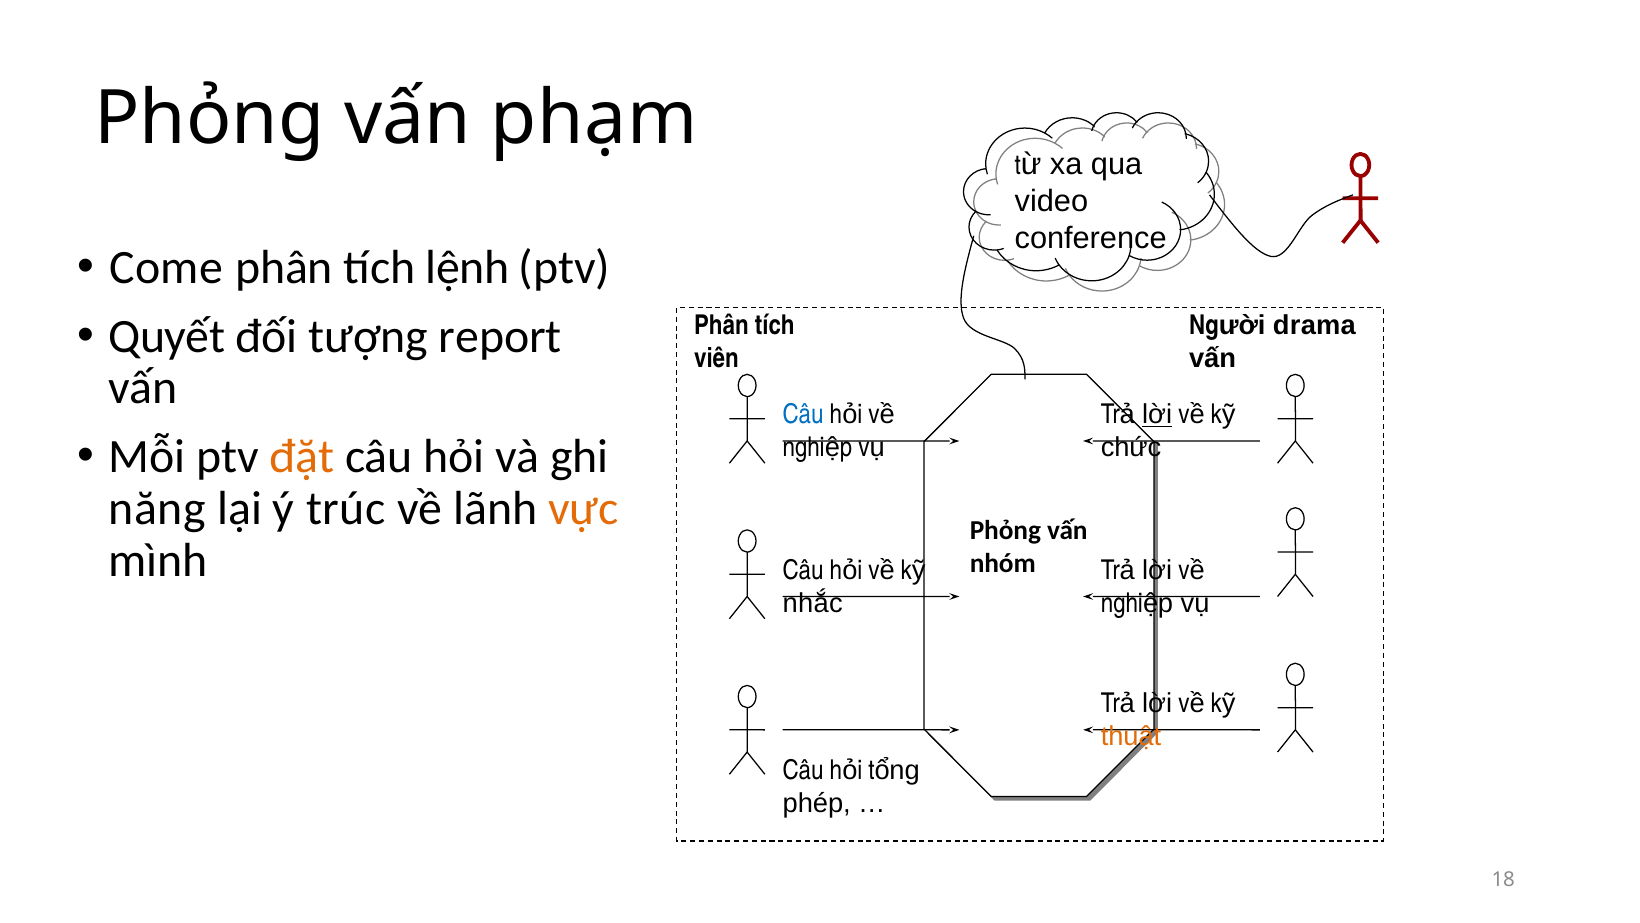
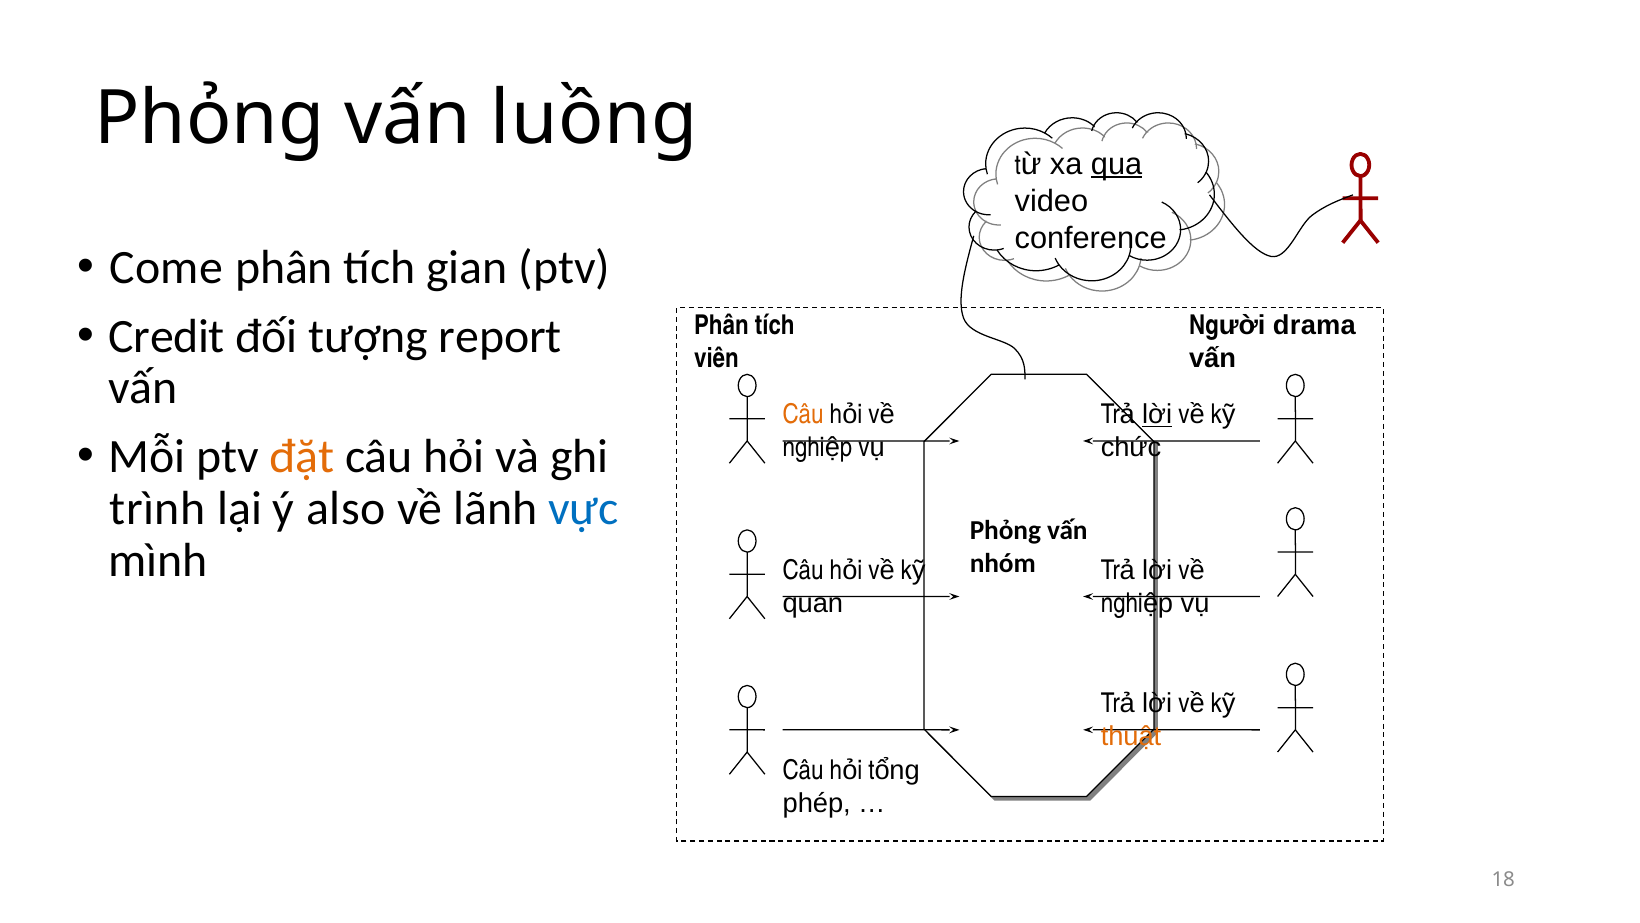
phạm: phạm -> luồng (594, 119)
qua underline: none -> present (1117, 164)
lệnh: lệnh -> gian (467, 267)
Quyết: Quyết -> Credit (167, 336)
Câu colour: blue -> orange (803, 415)
năng: năng -> trình (157, 508)
trúc: trúc -> also (346, 508)
vực colour: orange -> blue (583, 508)
nhắc: nhắc -> quan (813, 603)
